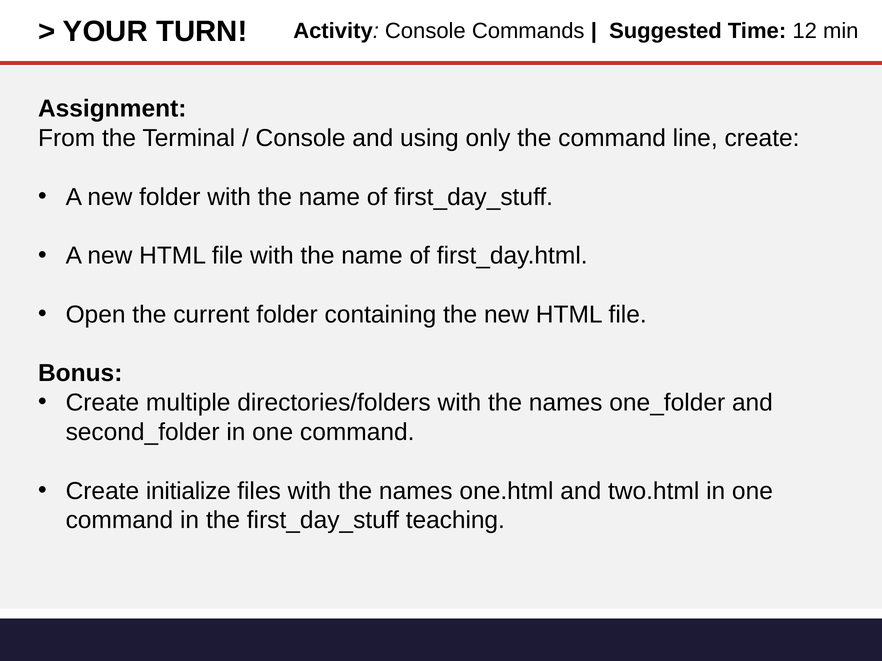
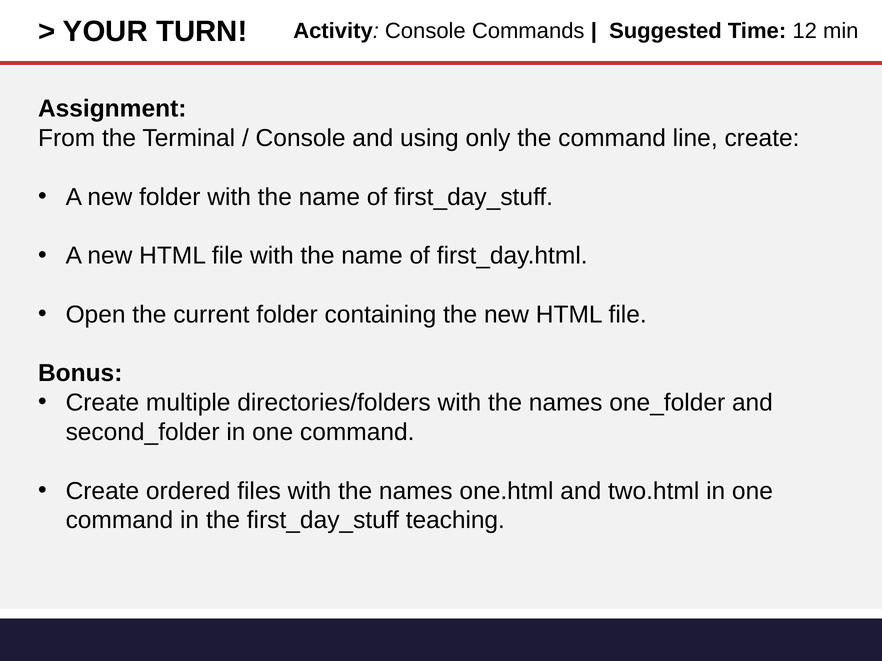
initialize: initialize -> ordered (188, 491)
